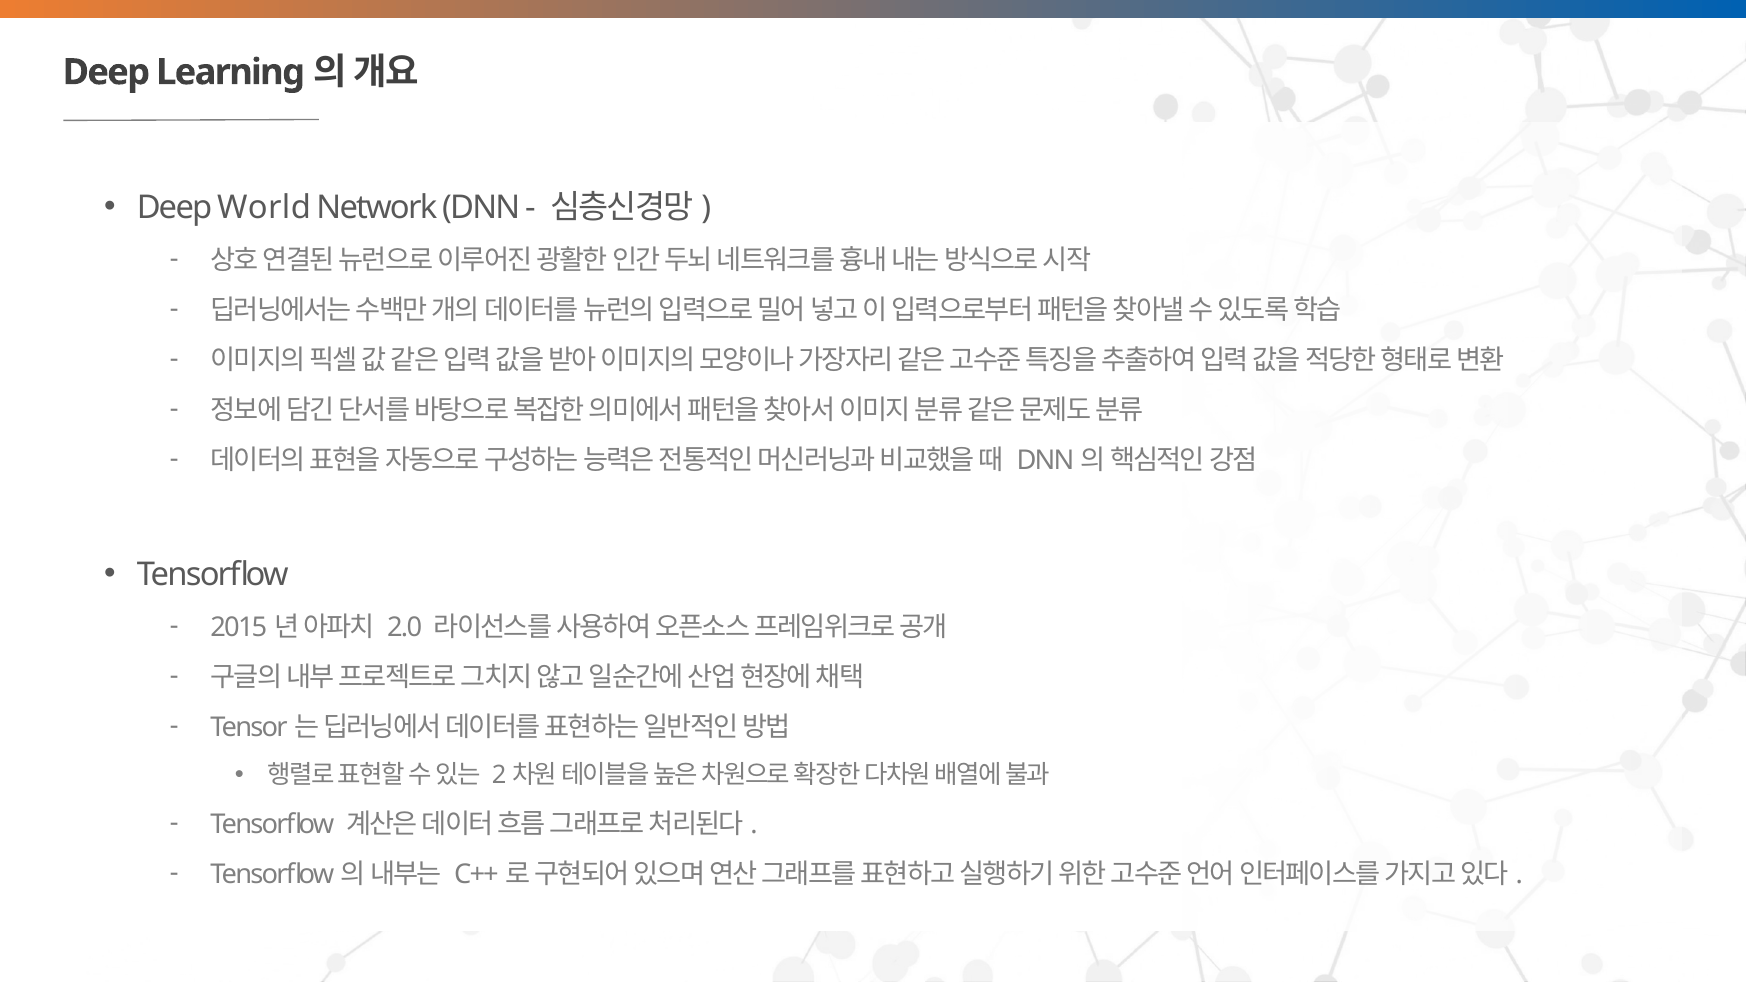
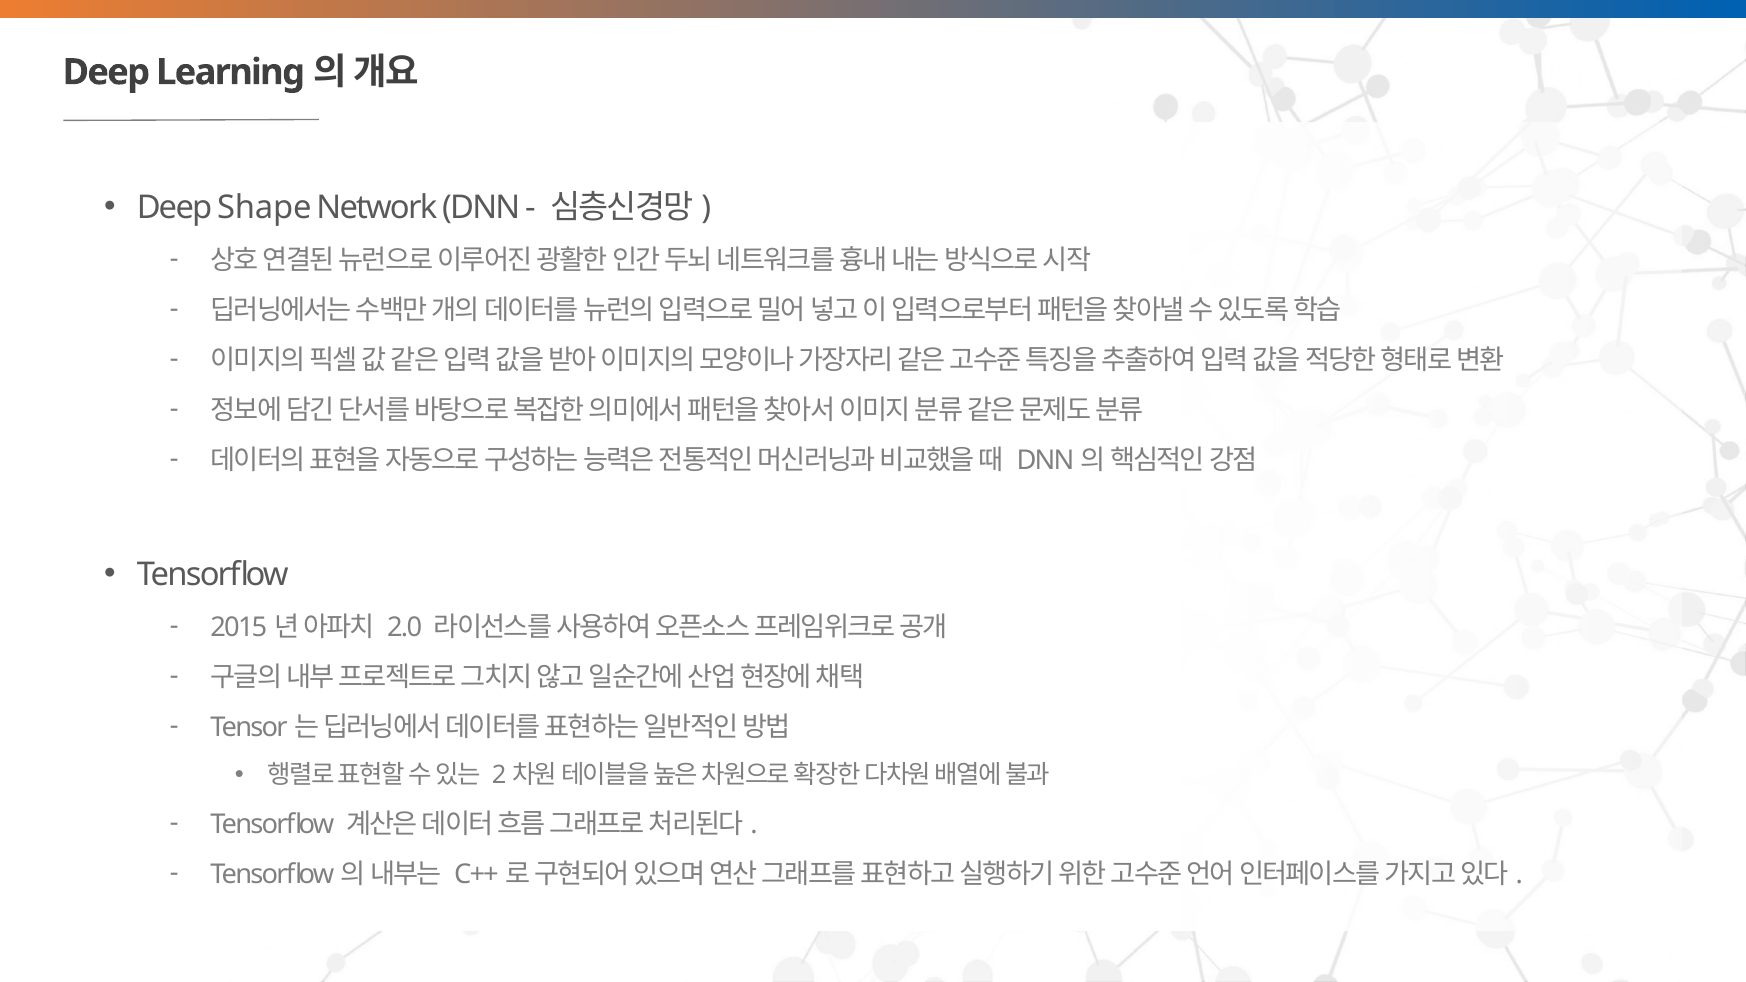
World: World -> Shape (264, 207)
